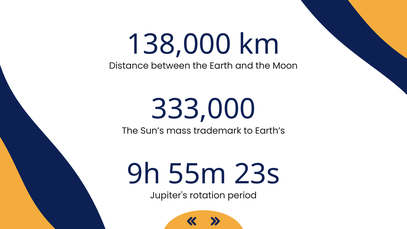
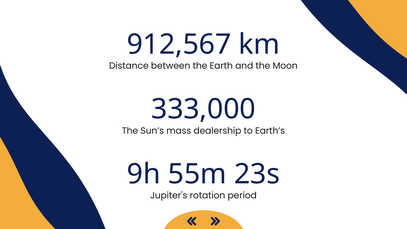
138,000: 138,000 -> 912,567 (179, 44)
trademark: trademark -> dealership (217, 131)
